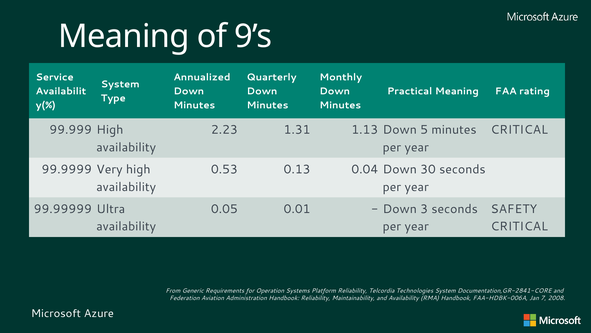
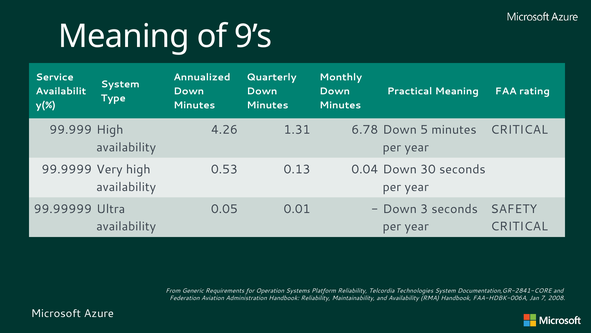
2.23: 2.23 -> 4.26 (224, 130)
1.13: 1.13 -> 6.78 (365, 130)
